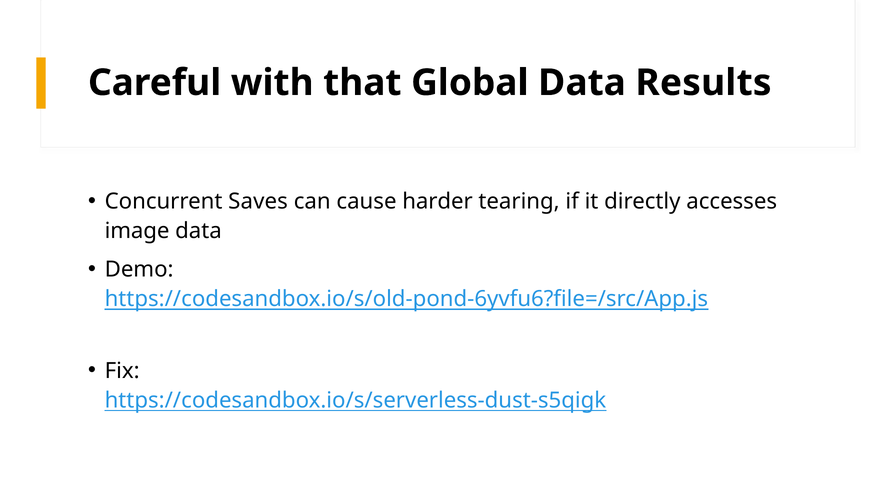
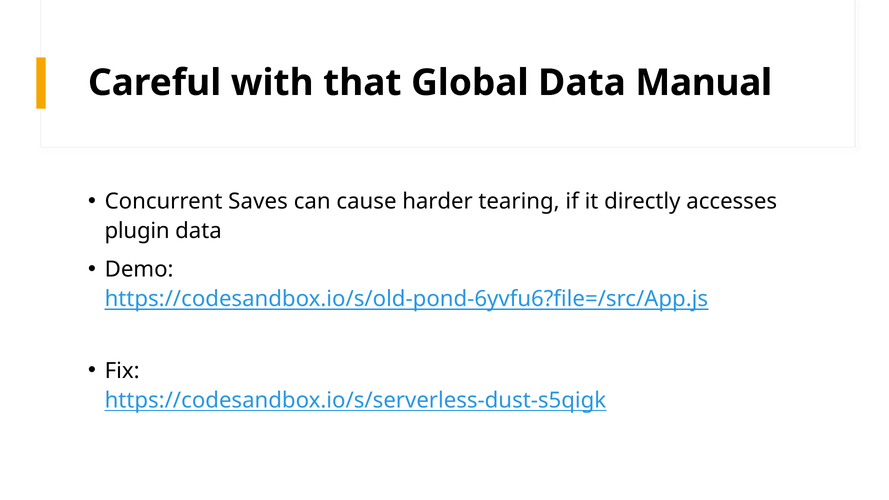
Results: Results -> Manual (704, 83)
image: image -> plugin (137, 231)
